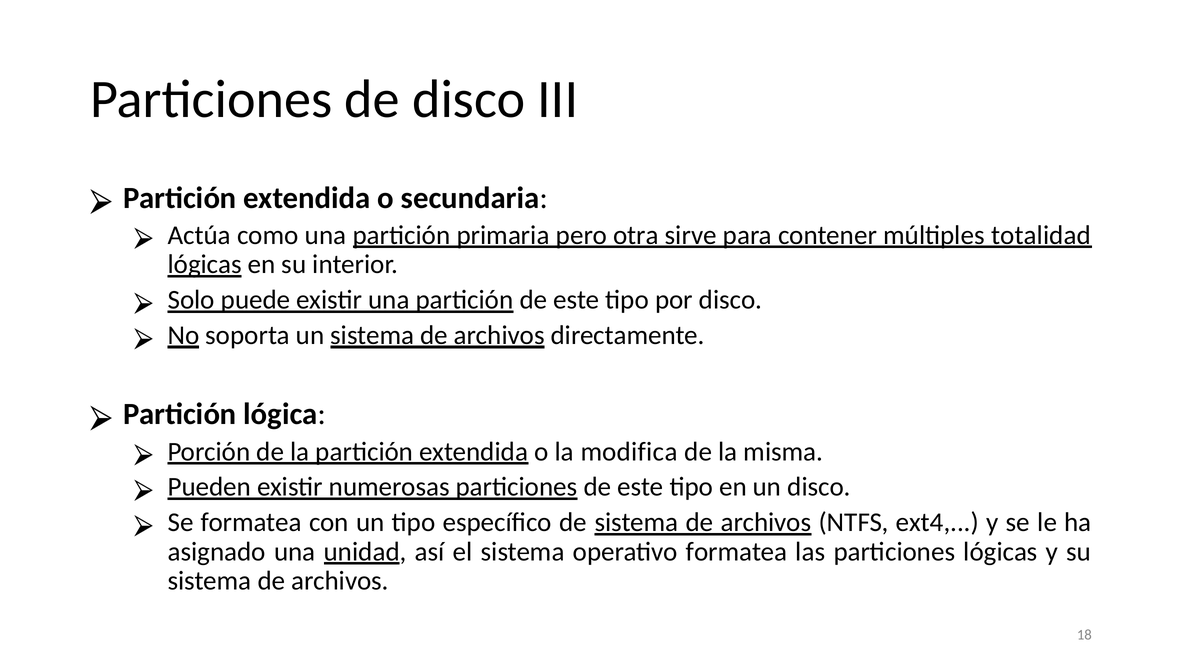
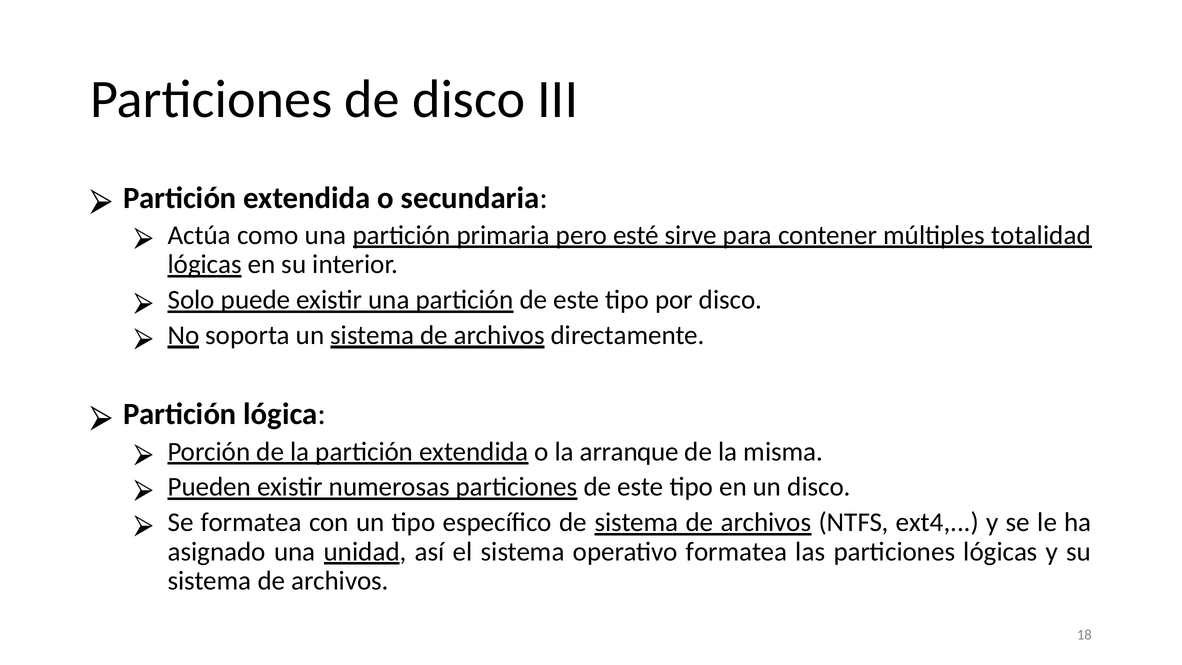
otra: otra -> esté (636, 235)
modifica: modifica -> arranque (629, 452)
